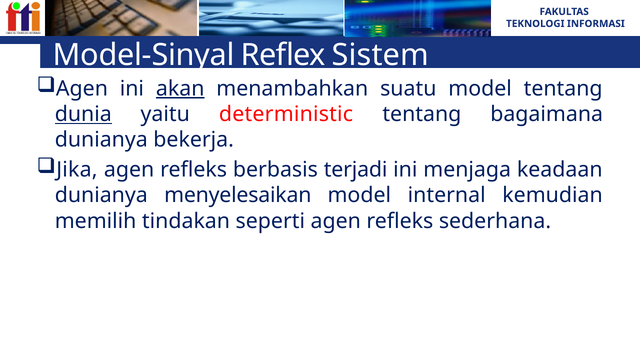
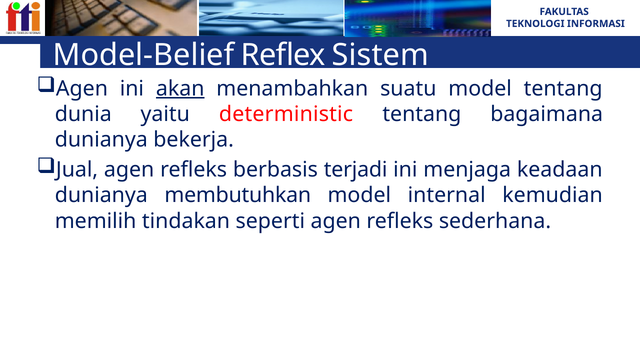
Model-Sinyal: Model-Sinyal -> Model-Belief (144, 55)
dunia underline: present -> none (83, 114)
Jika: Jika -> Jual (77, 170)
menyelesaikan: menyelesaikan -> membutuhkan (238, 195)
